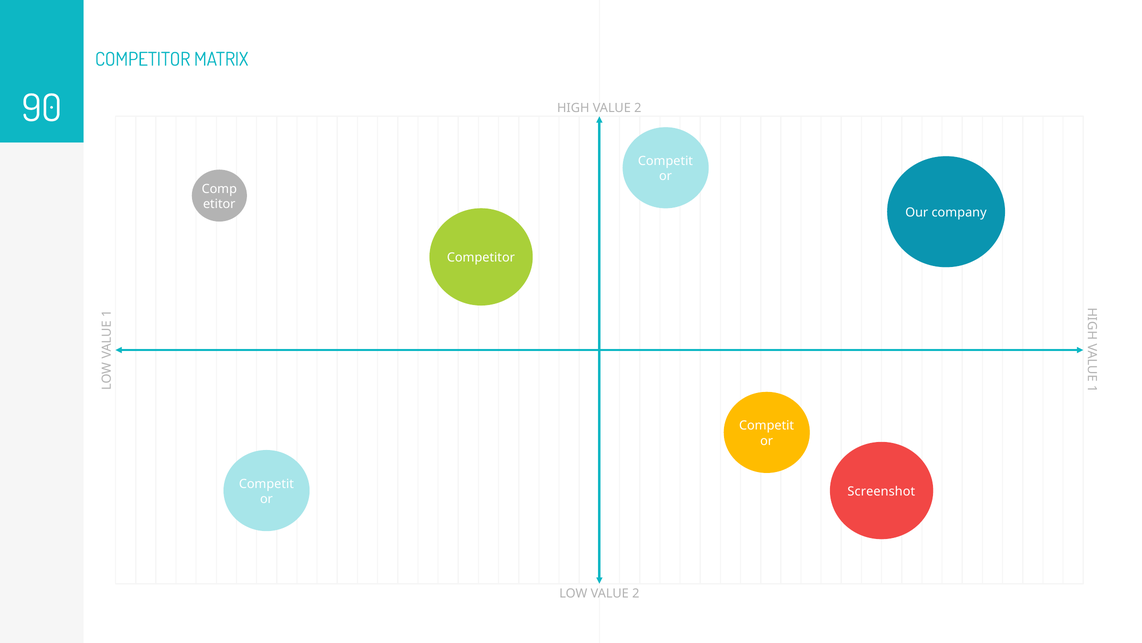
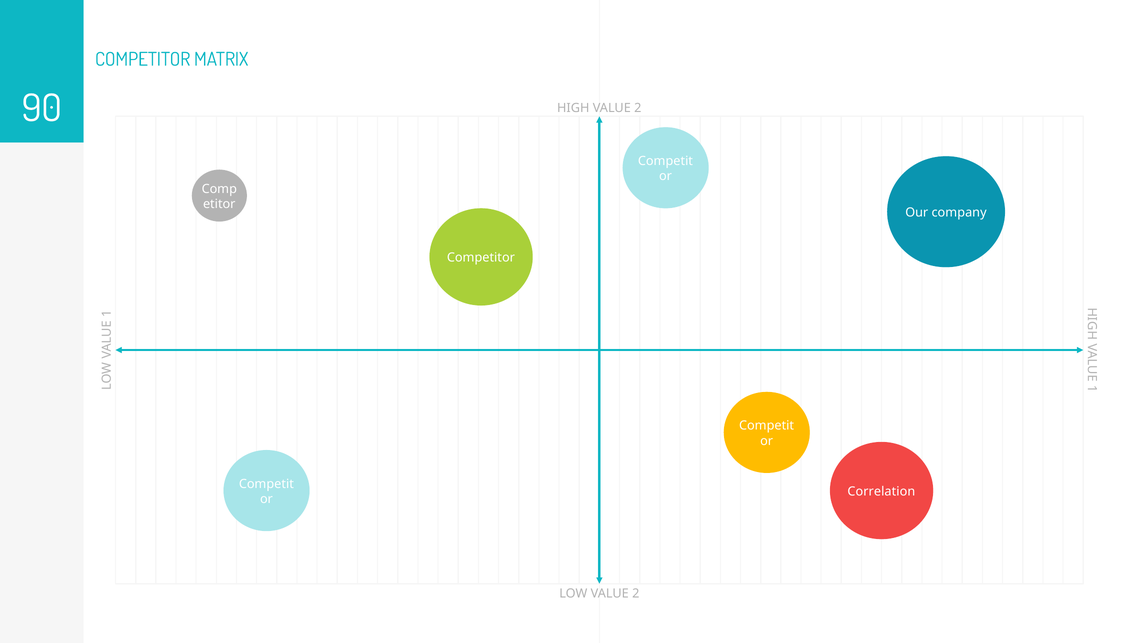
Screenshot: Screenshot -> Correlation (881, 491)
